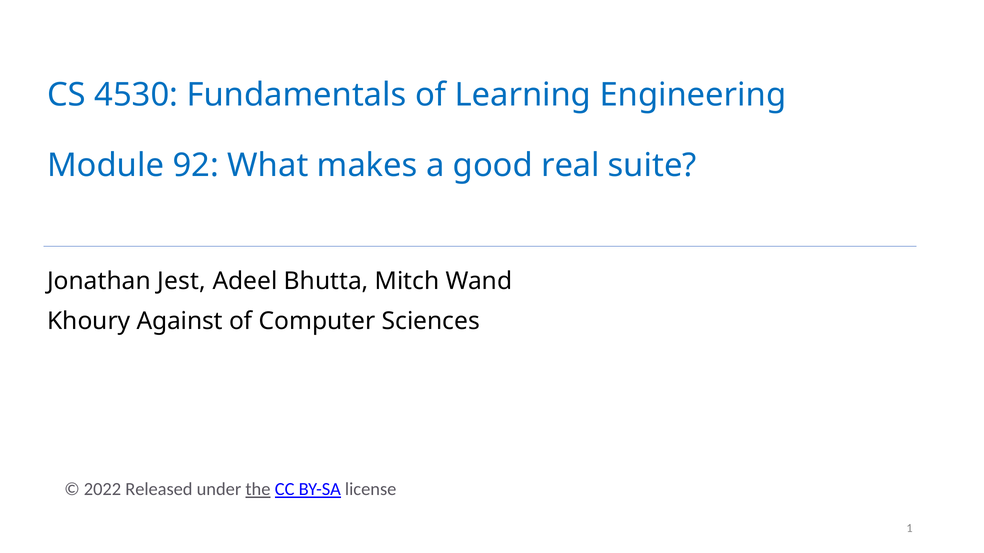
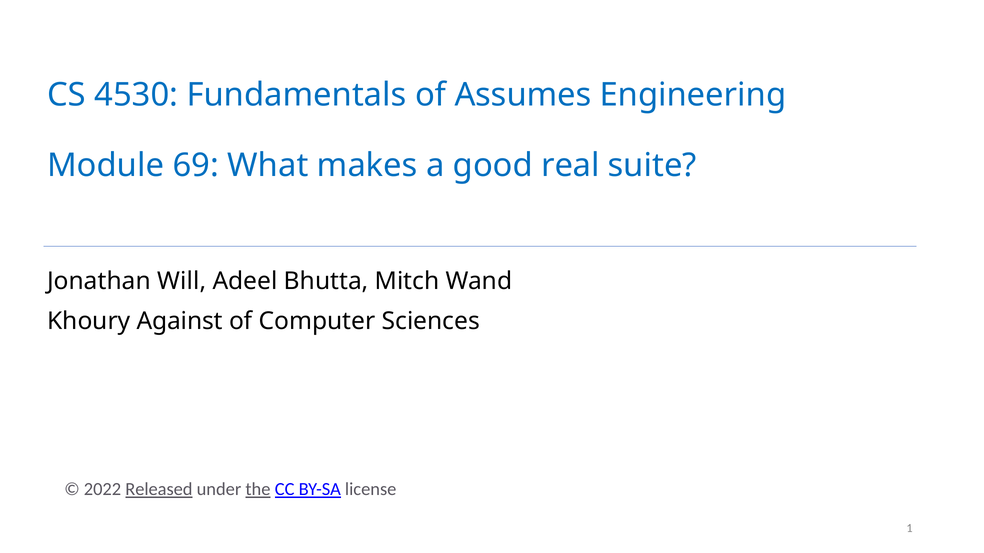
Learning: Learning -> Assumes (523, 95)
92: 92 -> 69 (196, 166)
Jest: Jest -> Will (182, 281)
Released underline: none -> present (159, 490)
